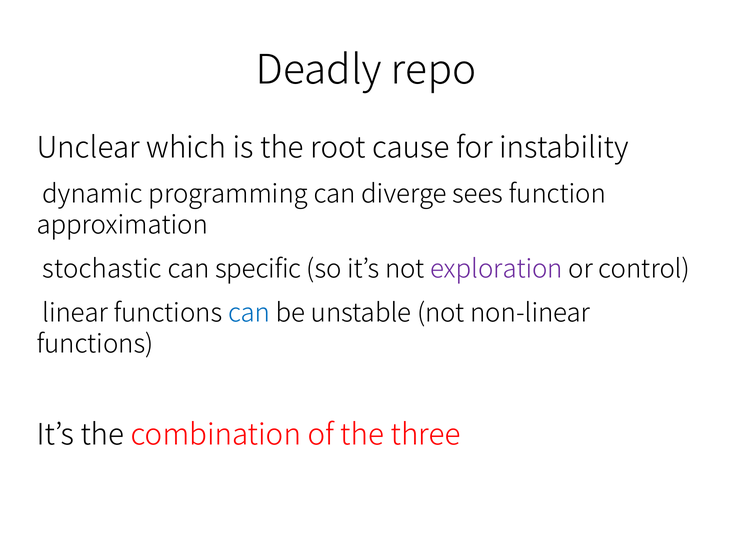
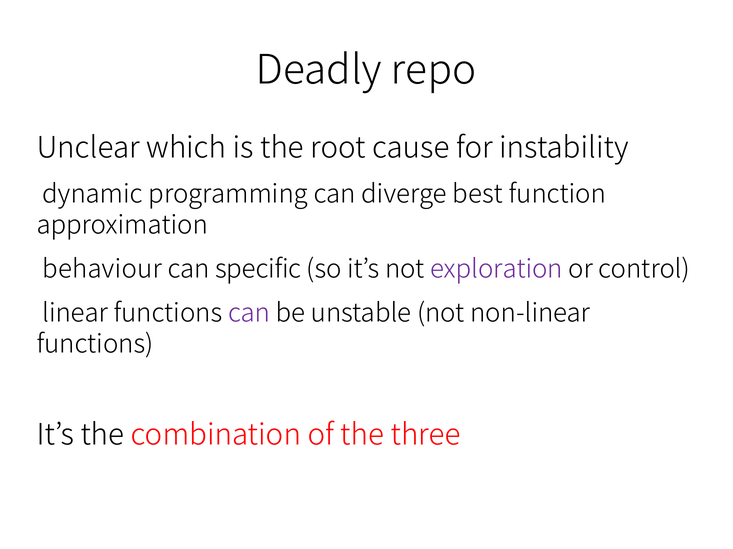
sees: sees -> best (478, 195)
stochastic: stochastic -> behaviour (102, 270)
can colour: blue -> purple (249, 314)
